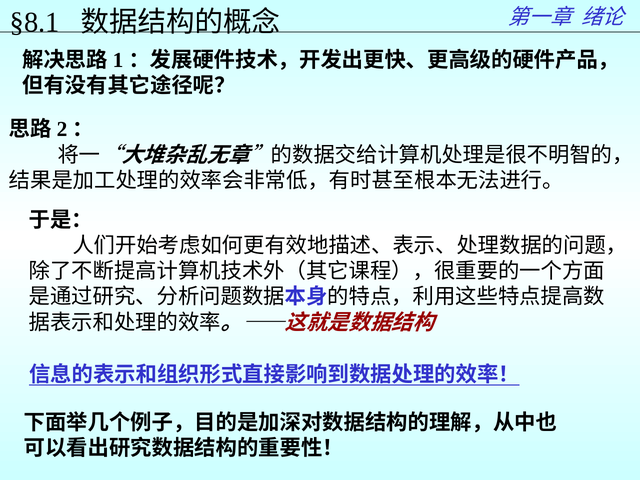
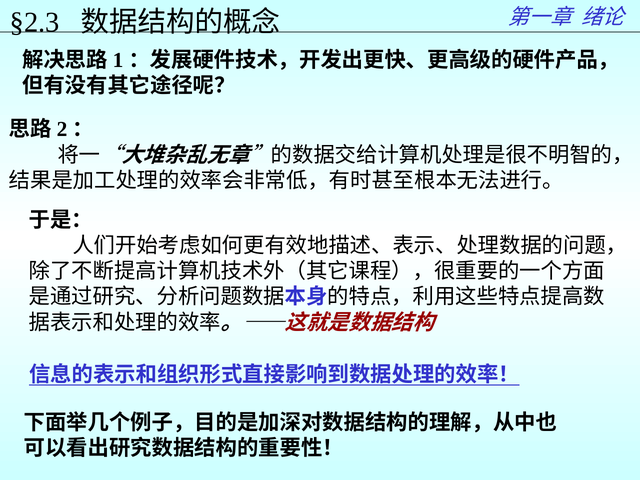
§8.1: §8.1 -> §2.3 (35, 22)
